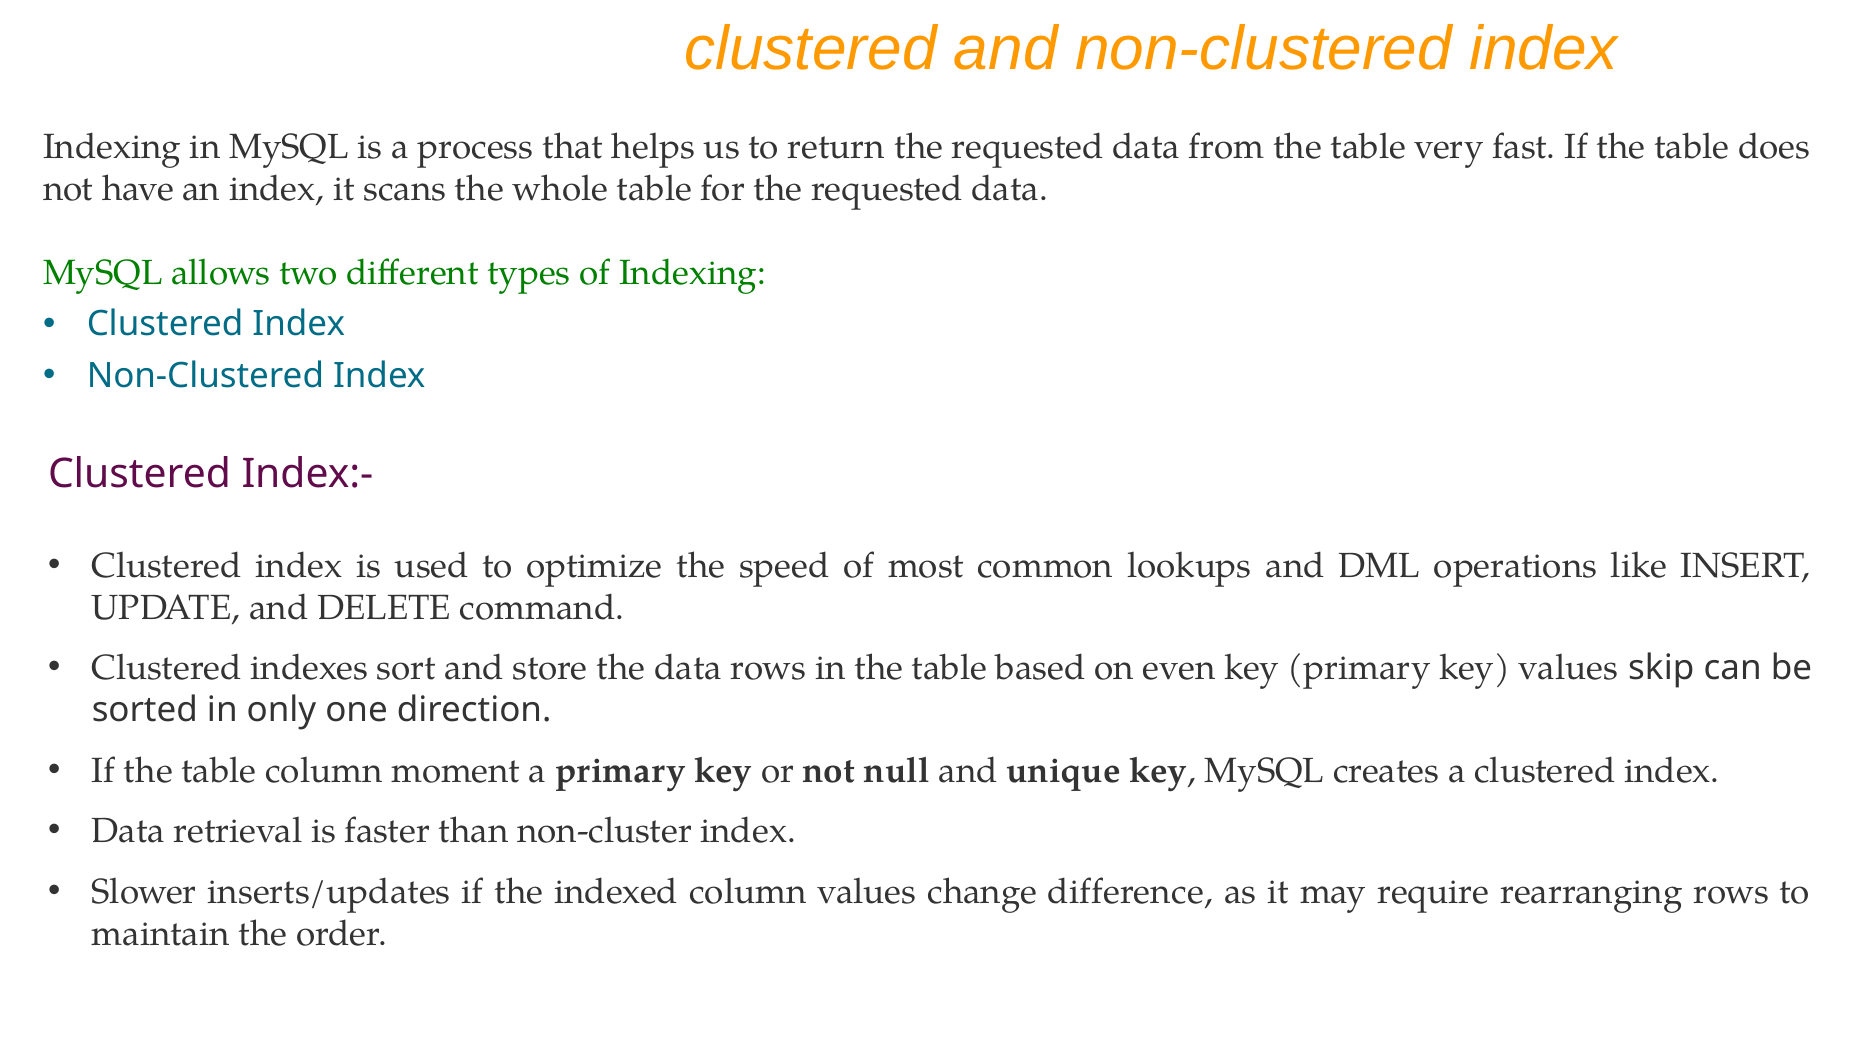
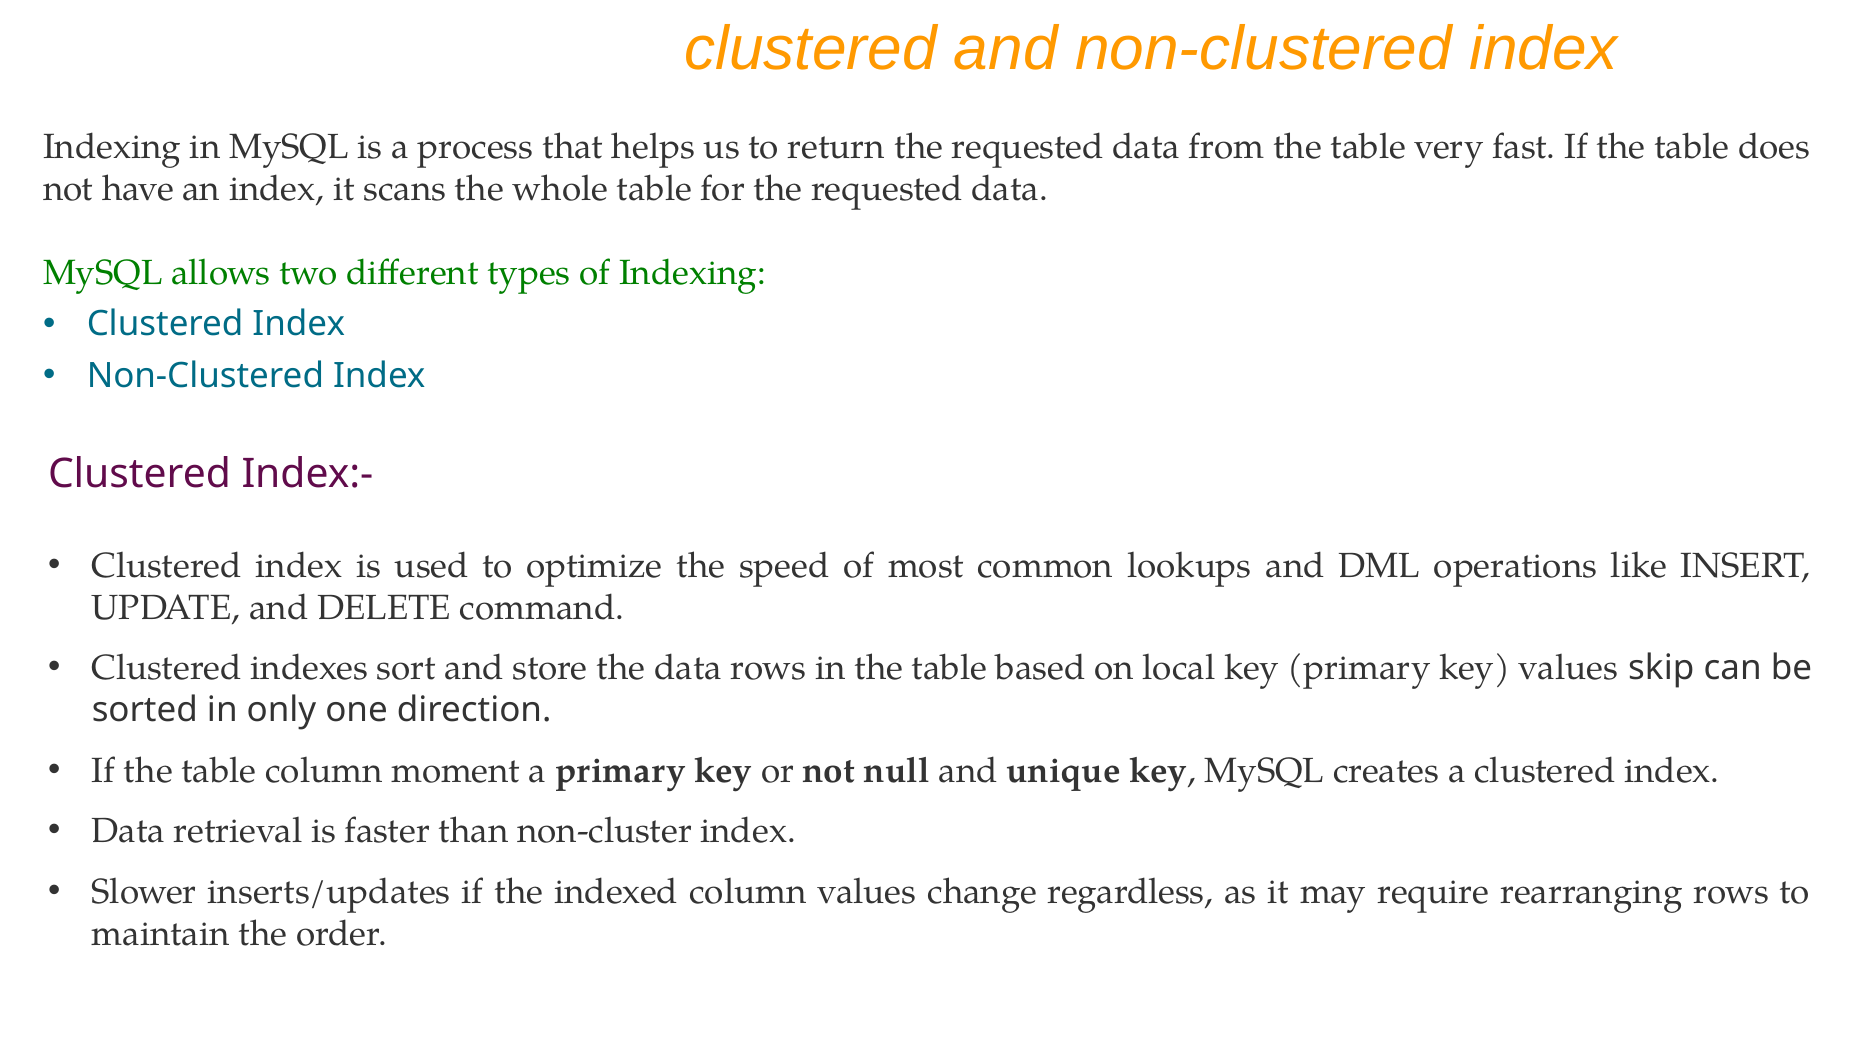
even: even -> local (1179, 668)
difference: difference -> regardless (1130, 892)
